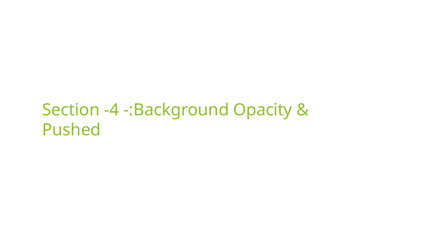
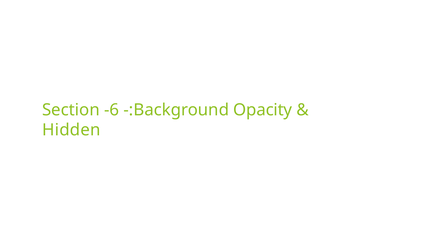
-4: -4 -> -6 (112, 110)
Pushed: Pushed -> Hidden (71, 130)
